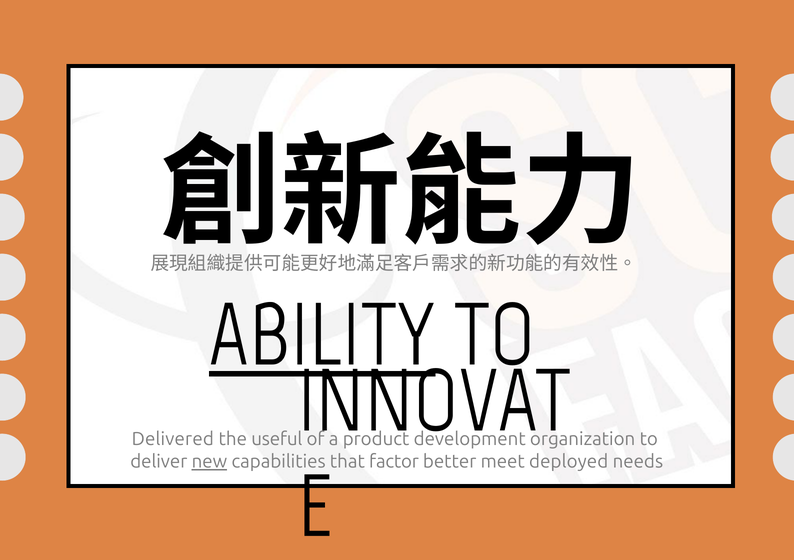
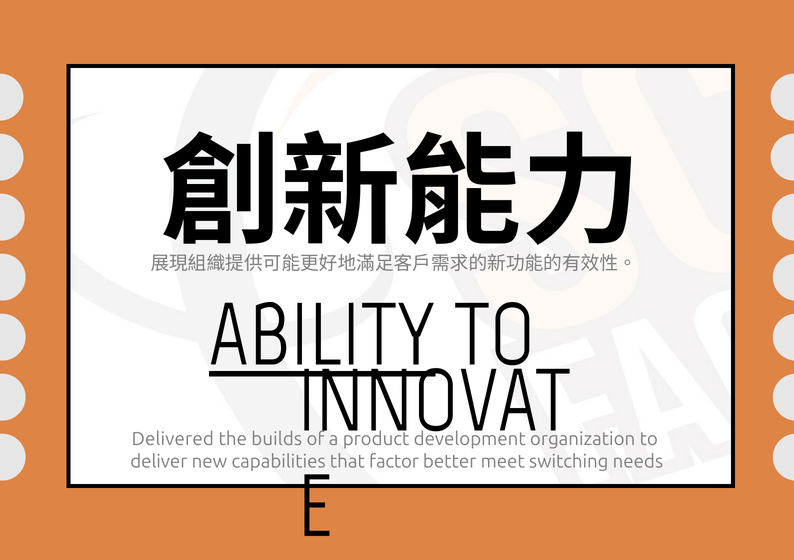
useful: useful -> builds (277, 439)
new underline: present -> none (209, 461)
deployed: deployed -> switching (569, 461)
